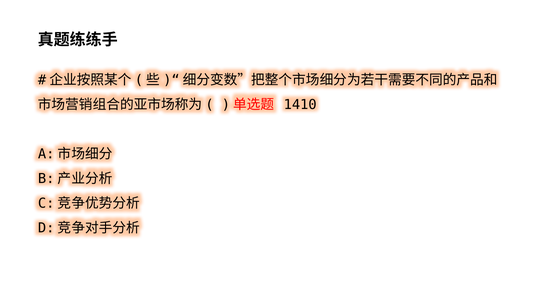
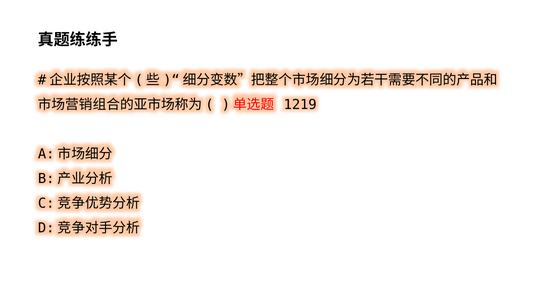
1410: 1410 -> 1219 (300, 105)
